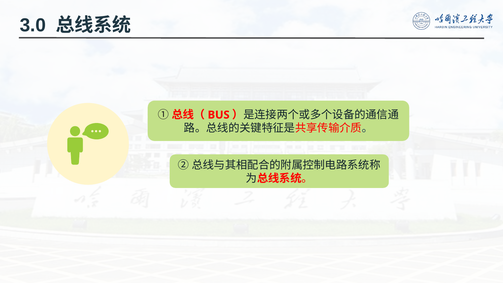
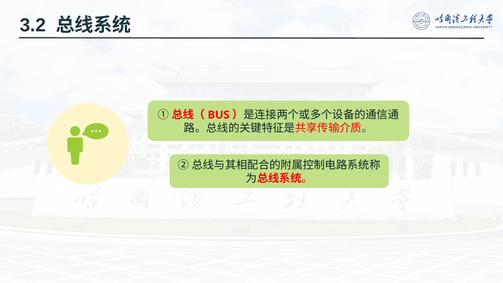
3.0: 3.0 -> 3.2 (33, 25)
